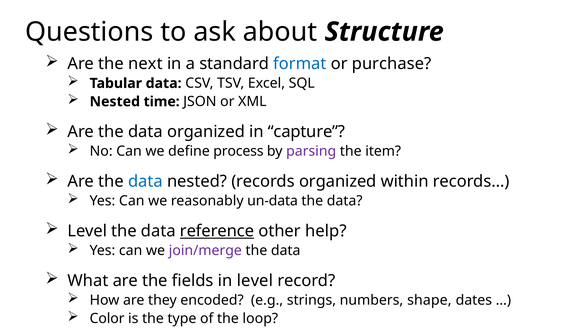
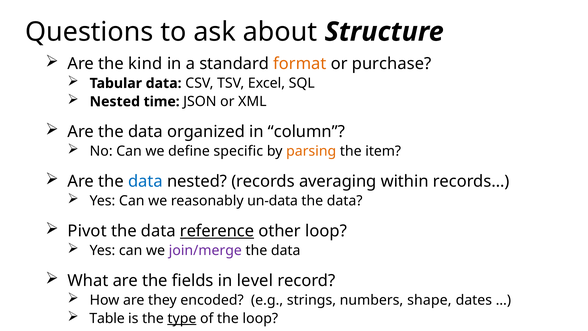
next: next -> kind (145, 64)
format colour: blue -> orange (300, 64)
capture: capture -> column (306, 132)
process: process -> specific (238, 151)
parsing colour: purple -> orange (311, 151)
records organized: organized -> averaging (338, 181)
Level: Level -> Pivot (87, 231)
other help: help -> loop (326, 231)
Color: Color -> Table (107, 318)
type underline: none -> present (182, 318)
